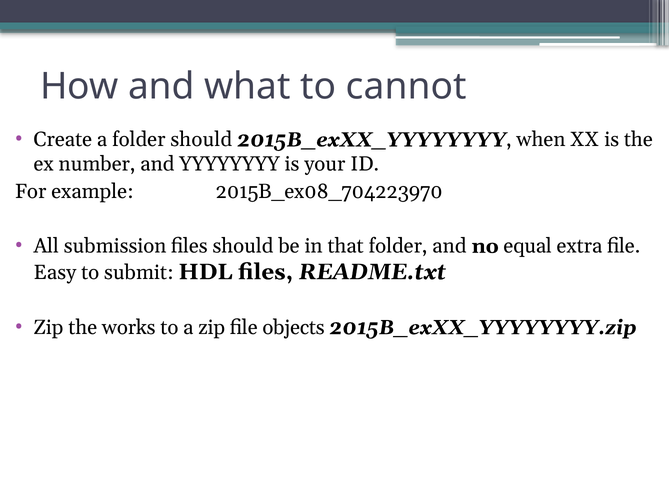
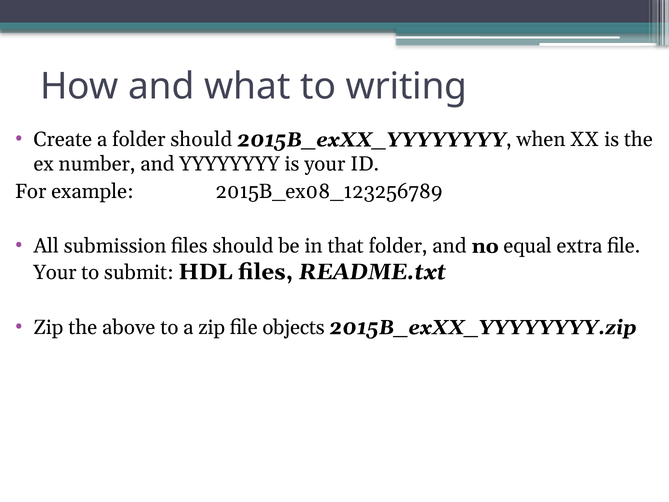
cannot: cannot -> writing (407, 86)
2015B_ex08_704223970: 2015B_ex08_704223970 -> 2015B_ex08_123256789 (329, 191)
Easy: Easy -> Your (55, 272)
works: works -> above (129, 327)
